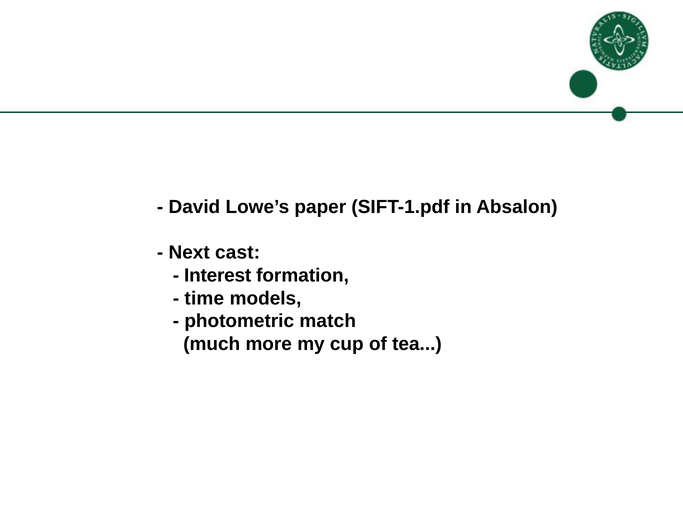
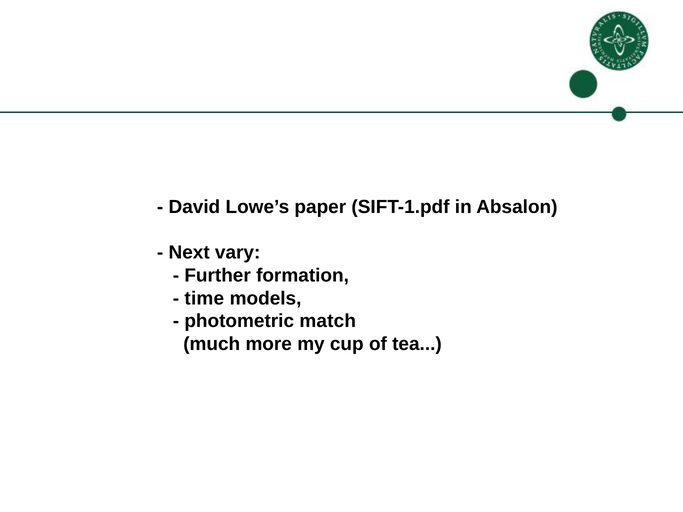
cast: cast -> vary (238, 253)
Interest: Interest -> Further (218, 276)
